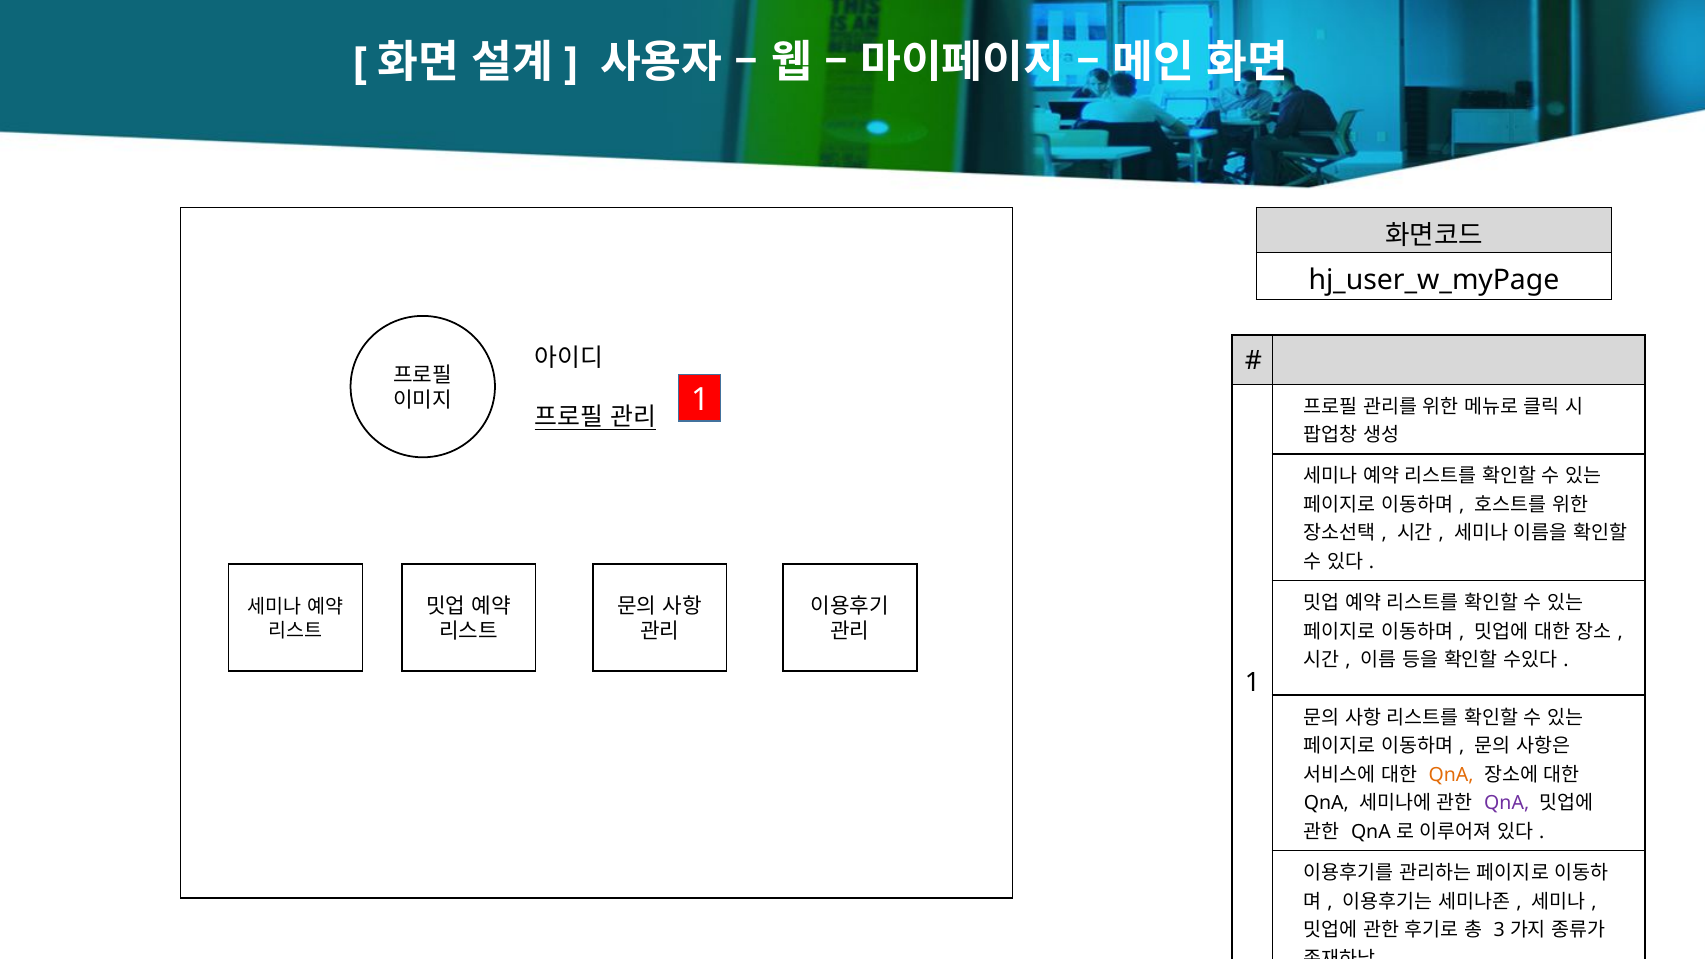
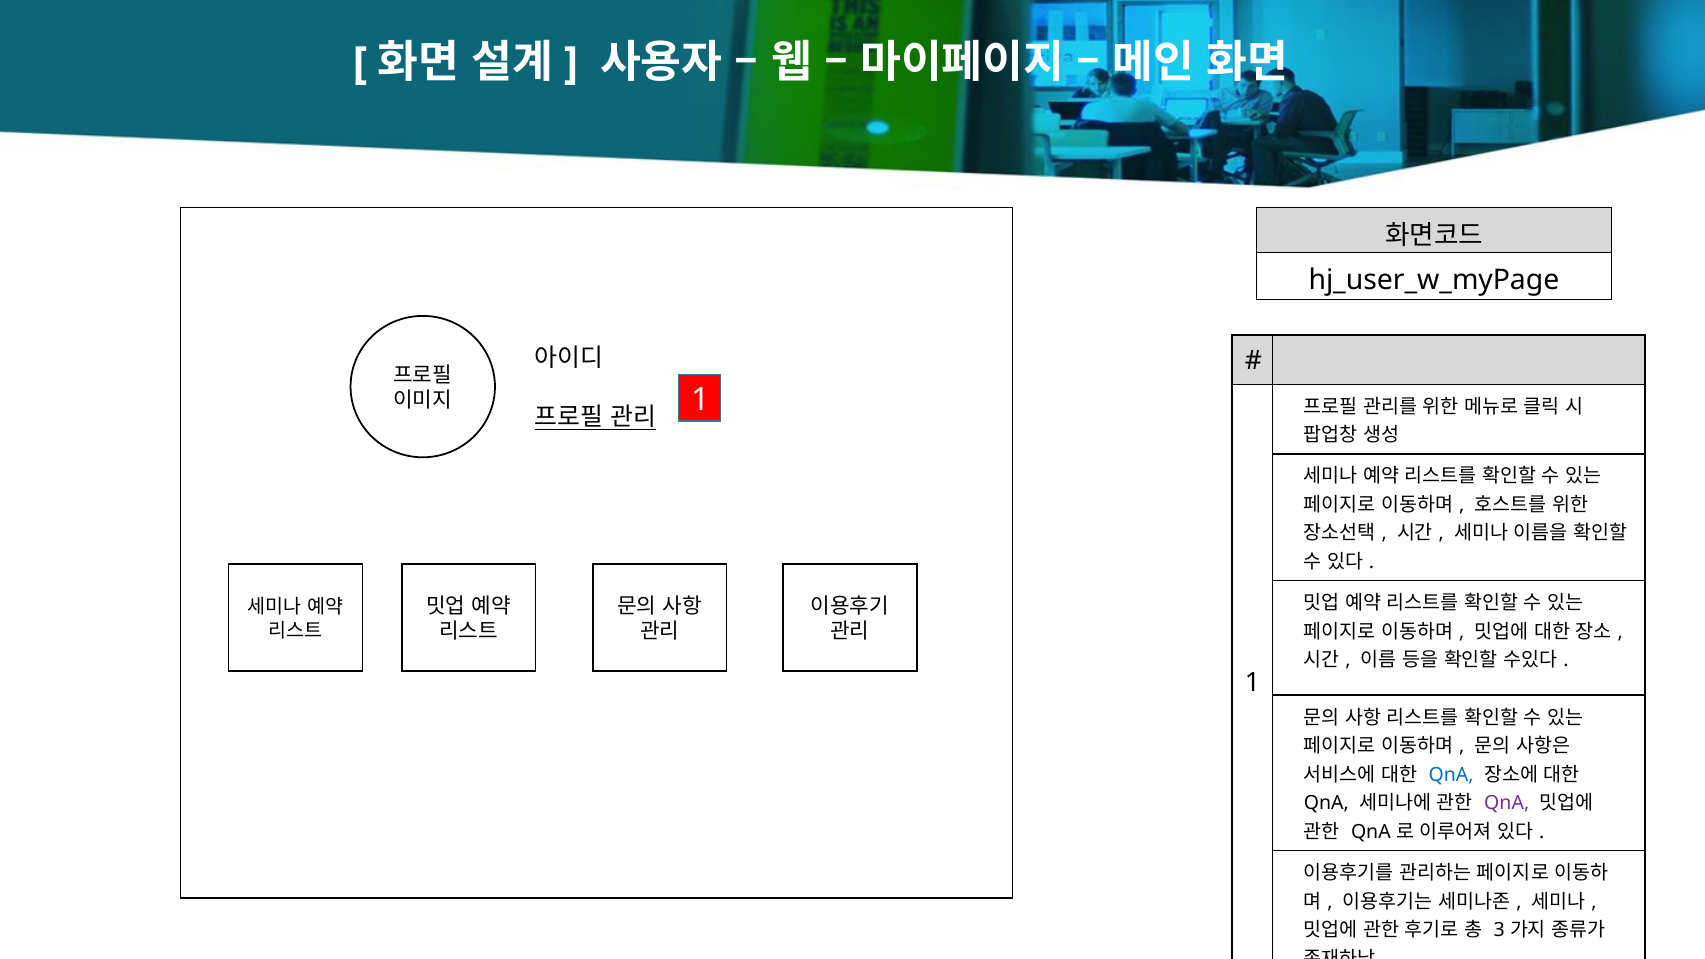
QnA colour: orange -> blue (1451, 775)
